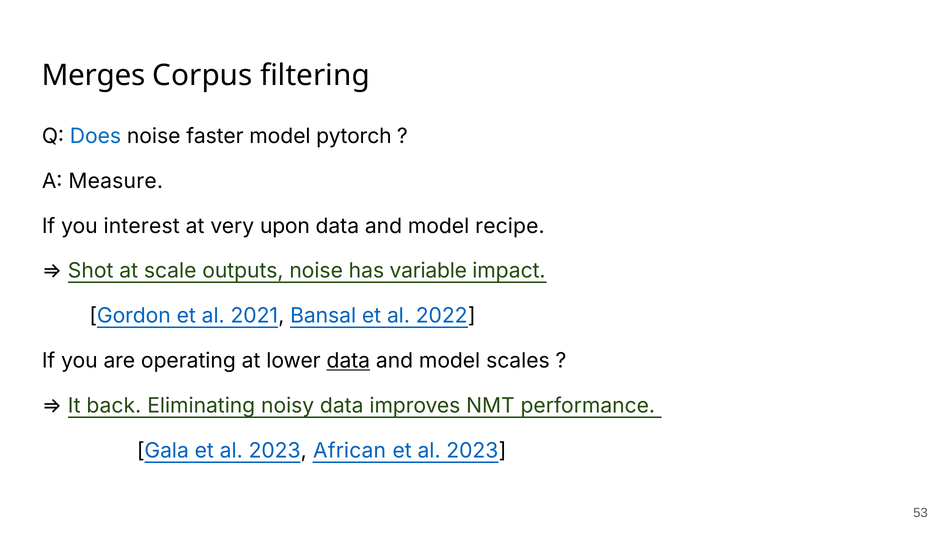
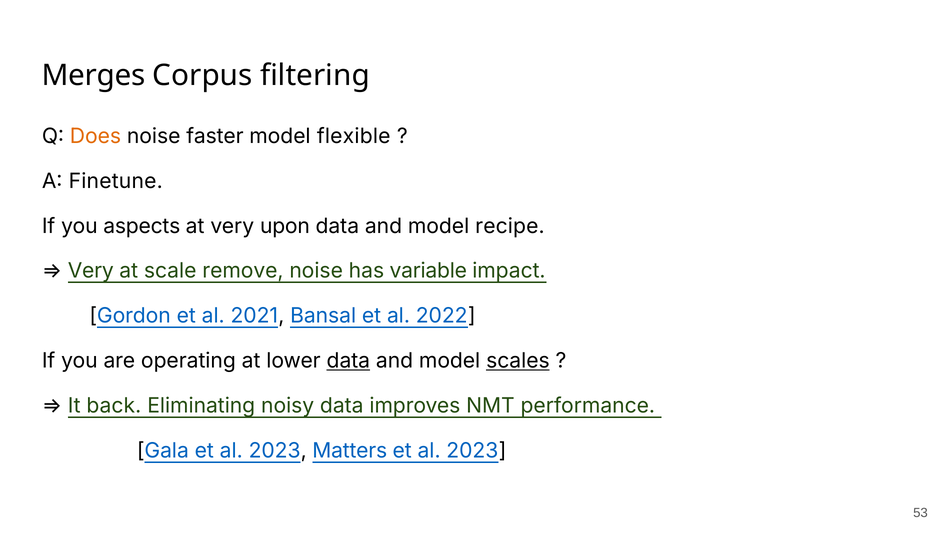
Does colour: blue -> orange (95, 136)
pytorch: pytorch -> flexible (354, 136)
Measure: Measure -> Finetune (116, 181)
interest: interest -> aspects (142, 226)
Shot: Shot -> Very (91, 271)
outputs: outputs -> remove (243, 271)
scales underline: none -> present (518, 361)
African: African -> Matters (350, 451)
